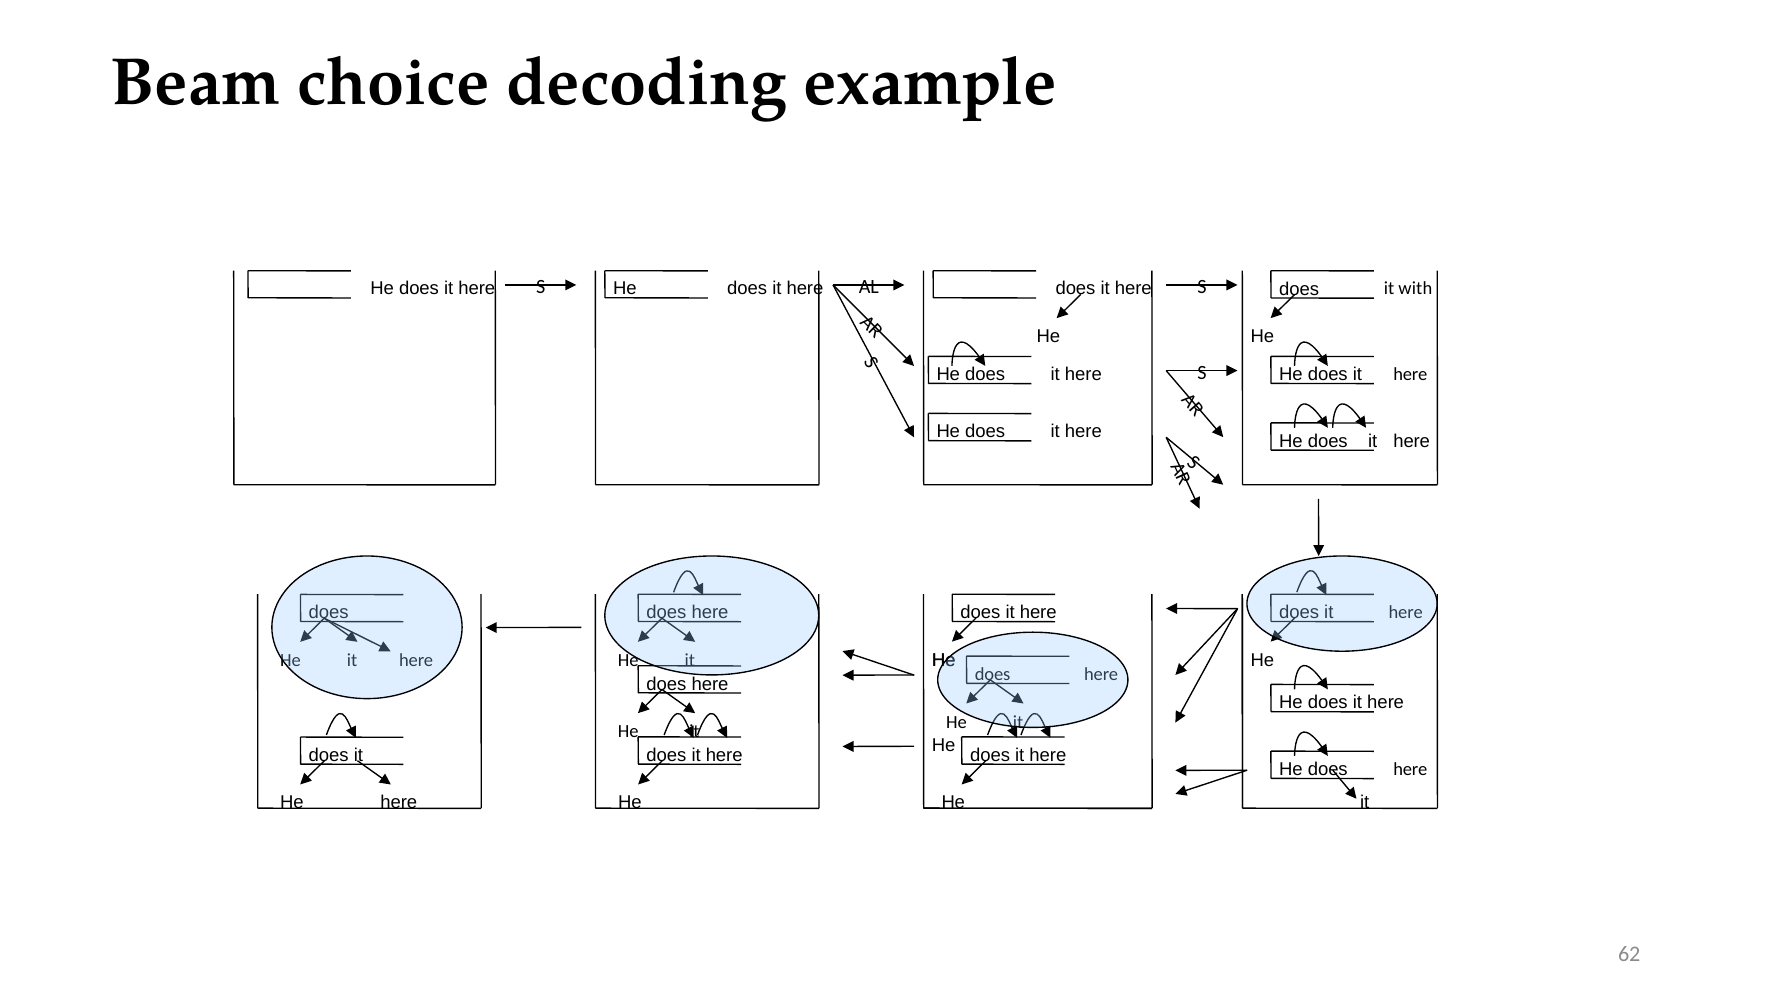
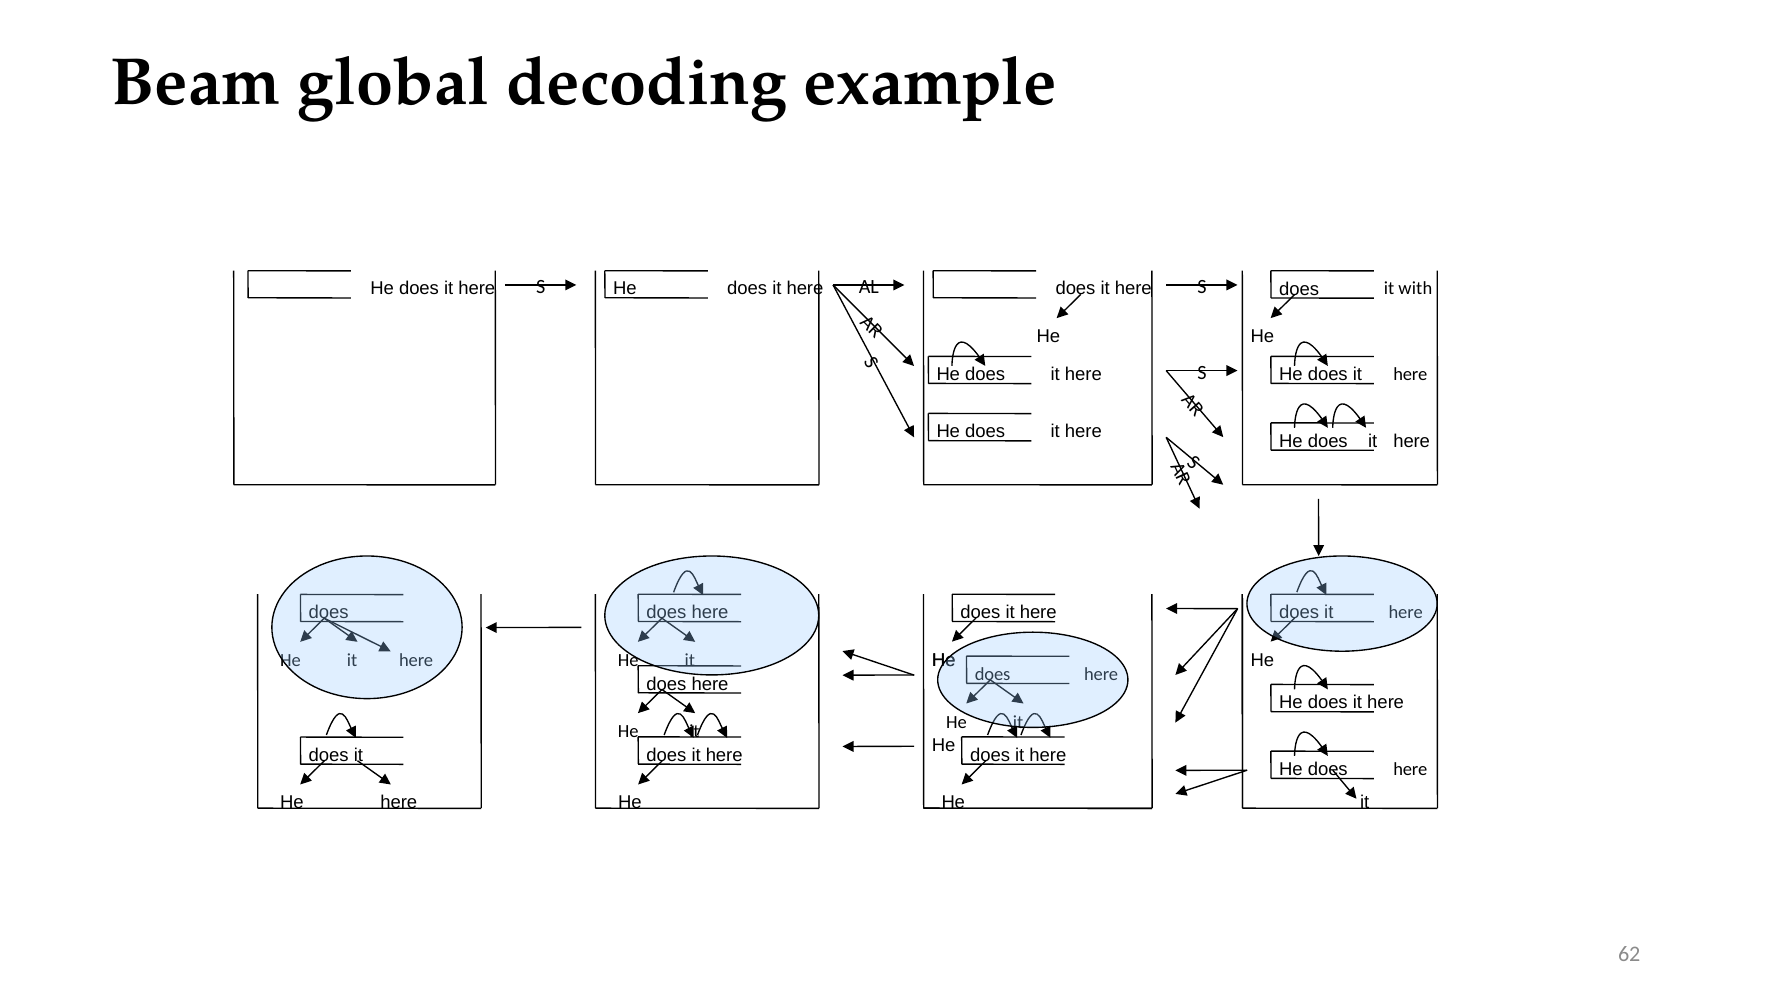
choice: choice -> global (393, 83)
